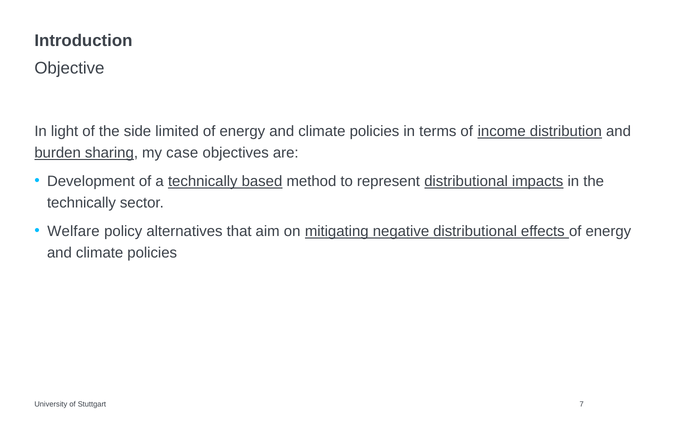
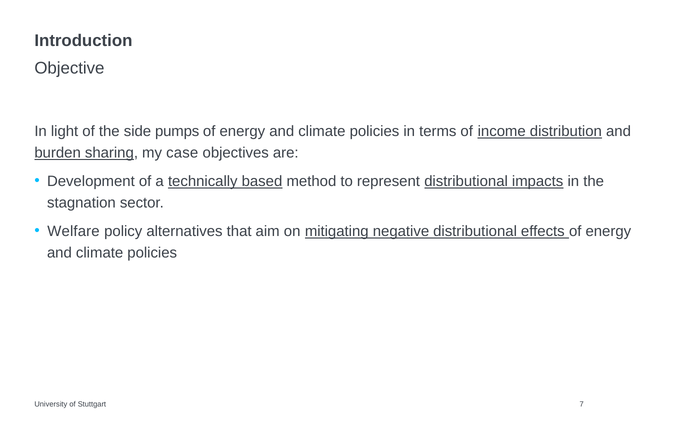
limited: limited -> pumps (177, 131)
technically: technically -> stagnation (81, 203)
